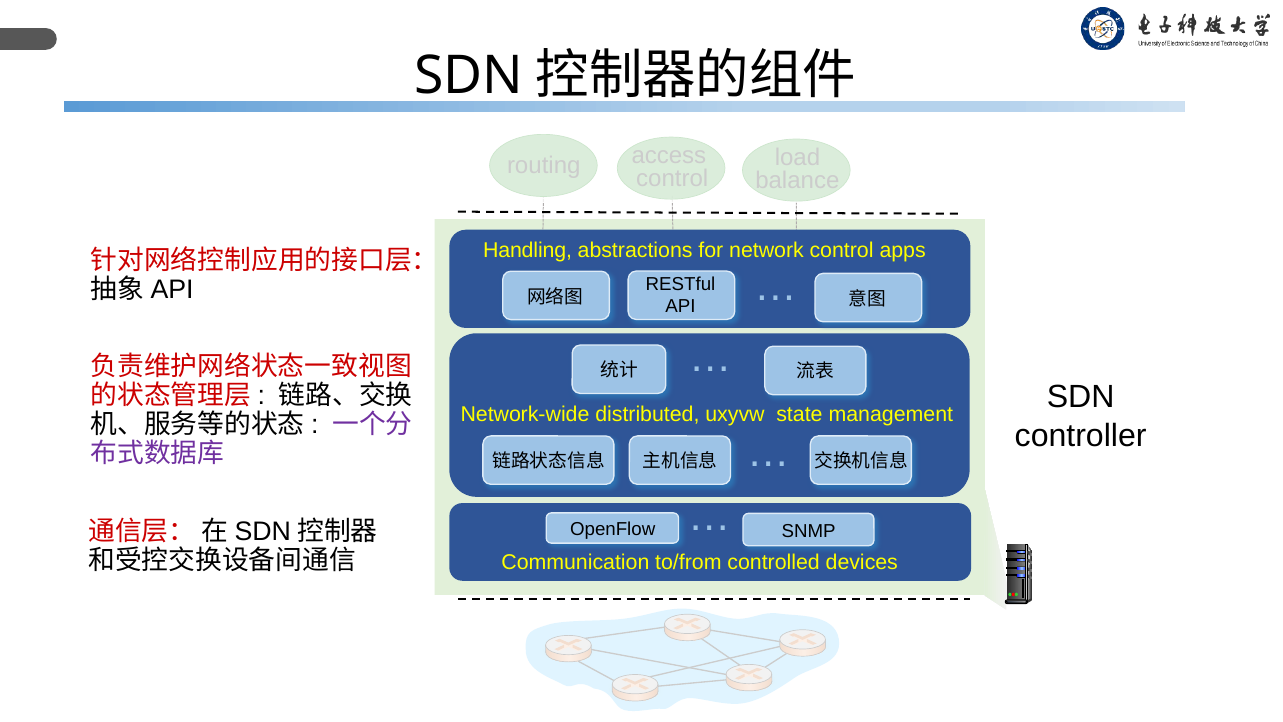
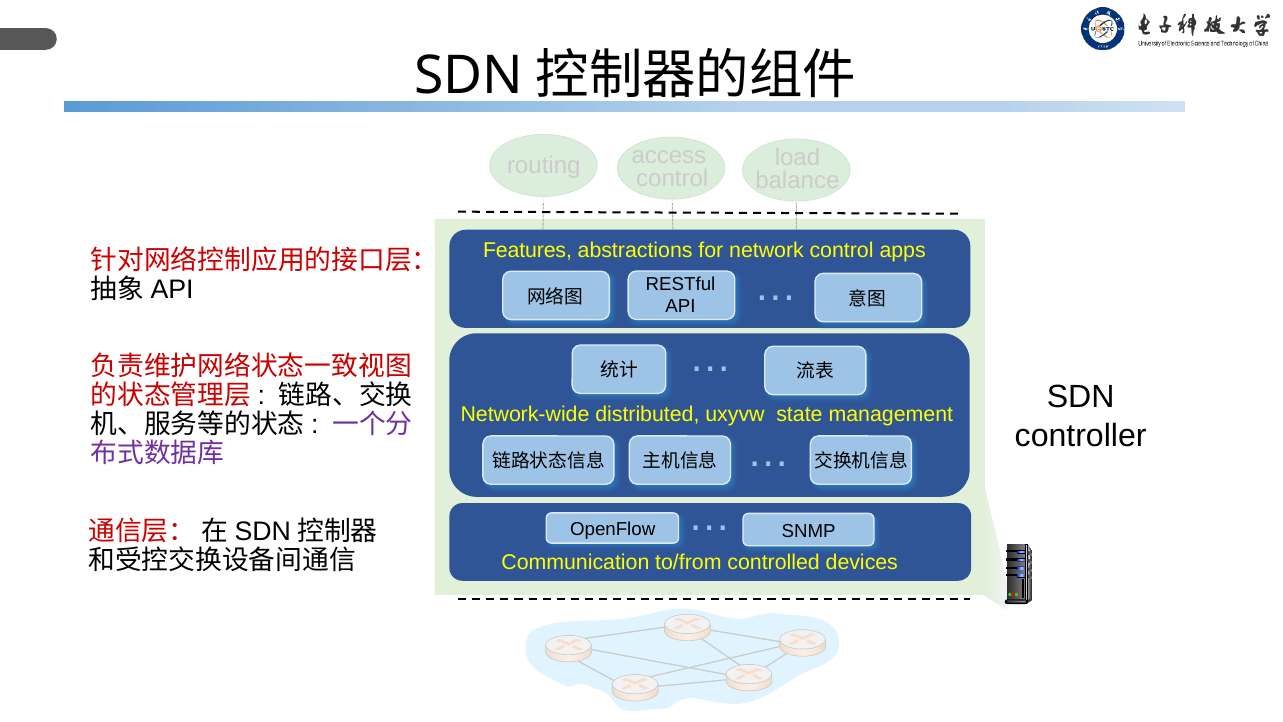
Handling: Handling -> Features (527, 251)
